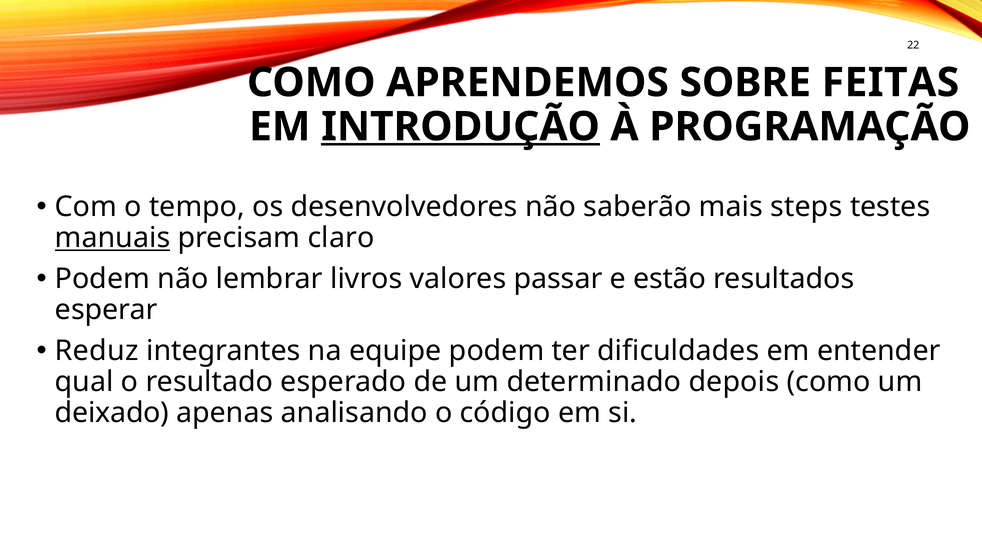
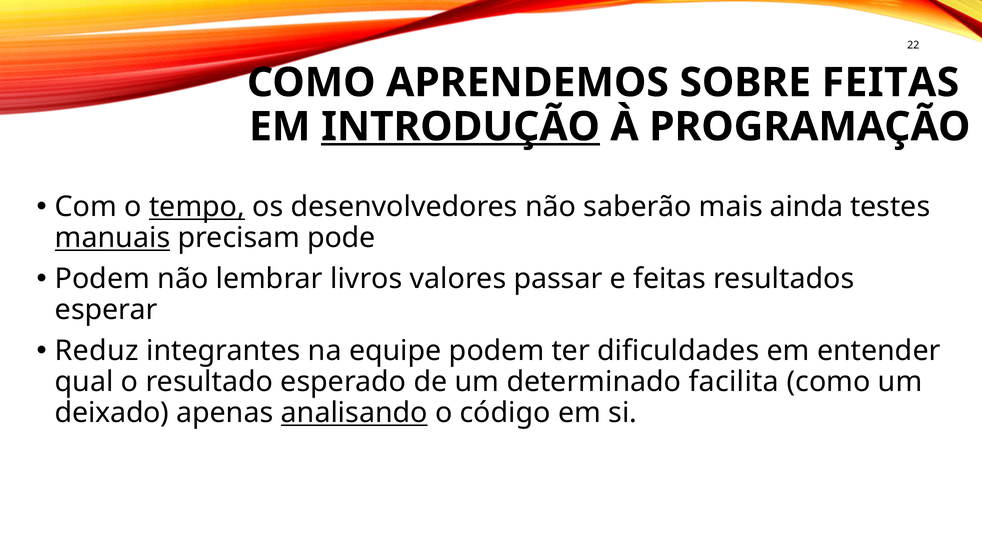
tempo underline: none -> present (197, 207)
steps: steps -> ainda (807, 207)
claro: claro -> pode (341, 238)
e estão: estão -> feitas (670, 279)
depois: depois -> facilita (734, 382)
analisando underline: none -> present (354, 413)
